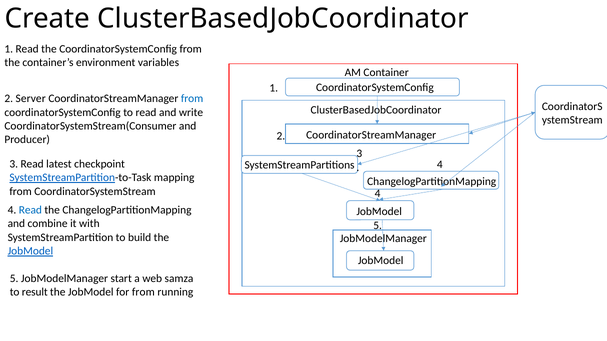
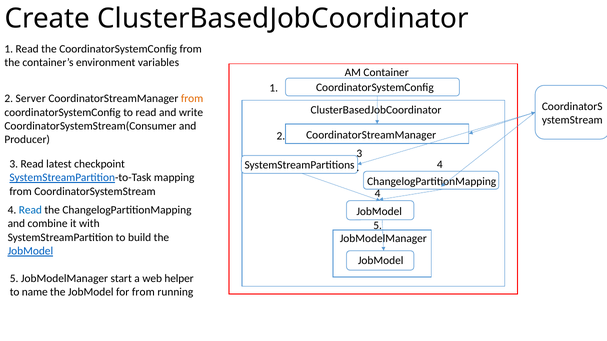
from colour: blue -> orange (192, 99)
samza: samza -> helper (179, 279)
result: result -> name (35, 292)
